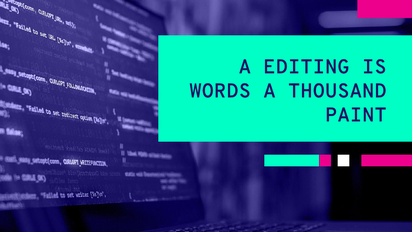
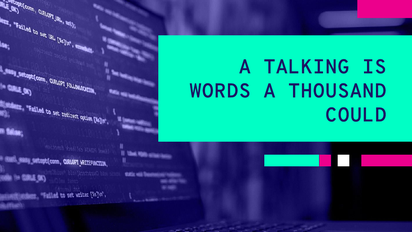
EDITING: EDITING -> TALKING (306, 67)
PAINT: PAINT -> COULD (356, 115)
